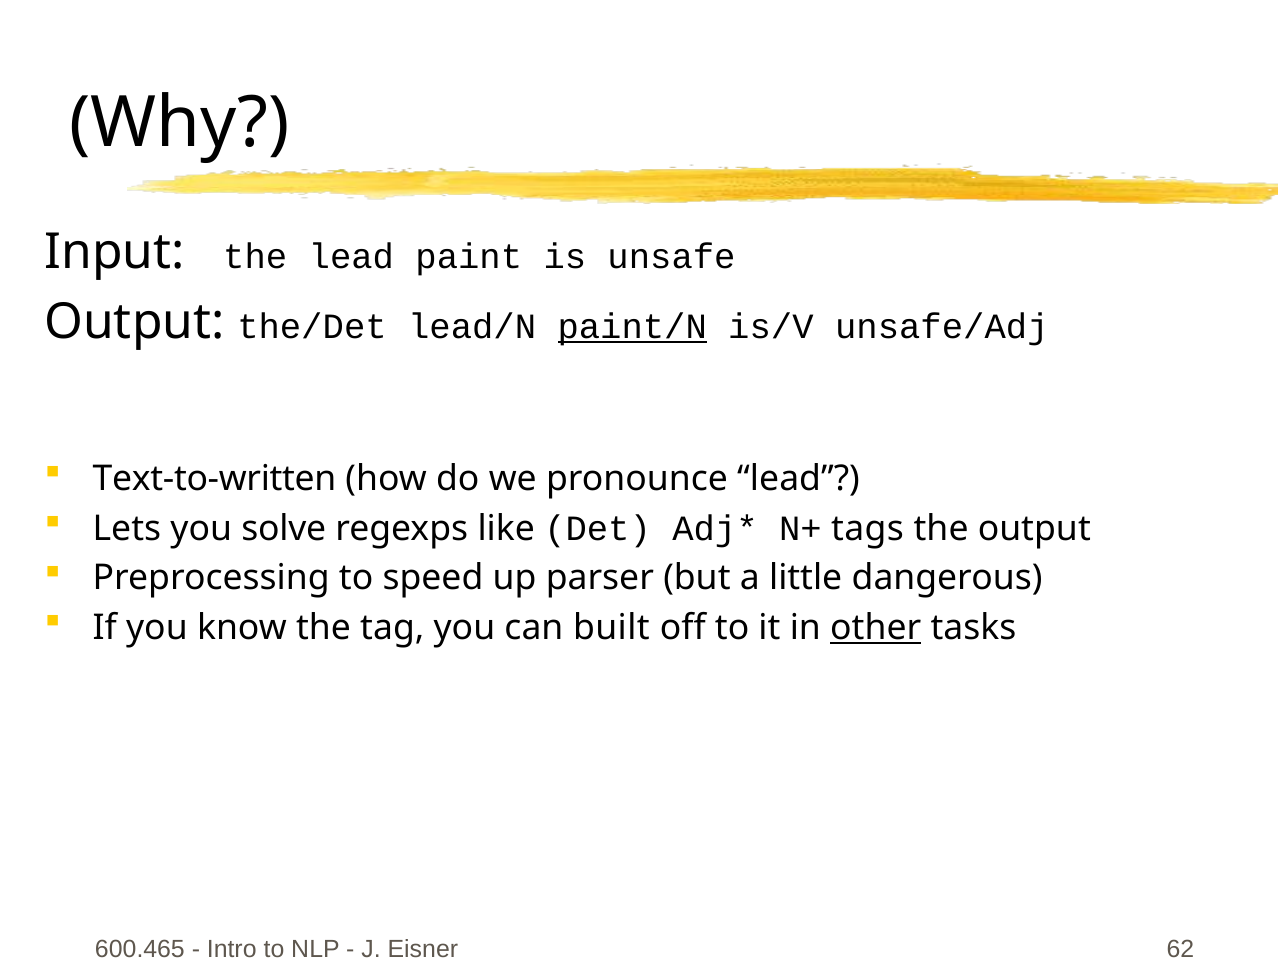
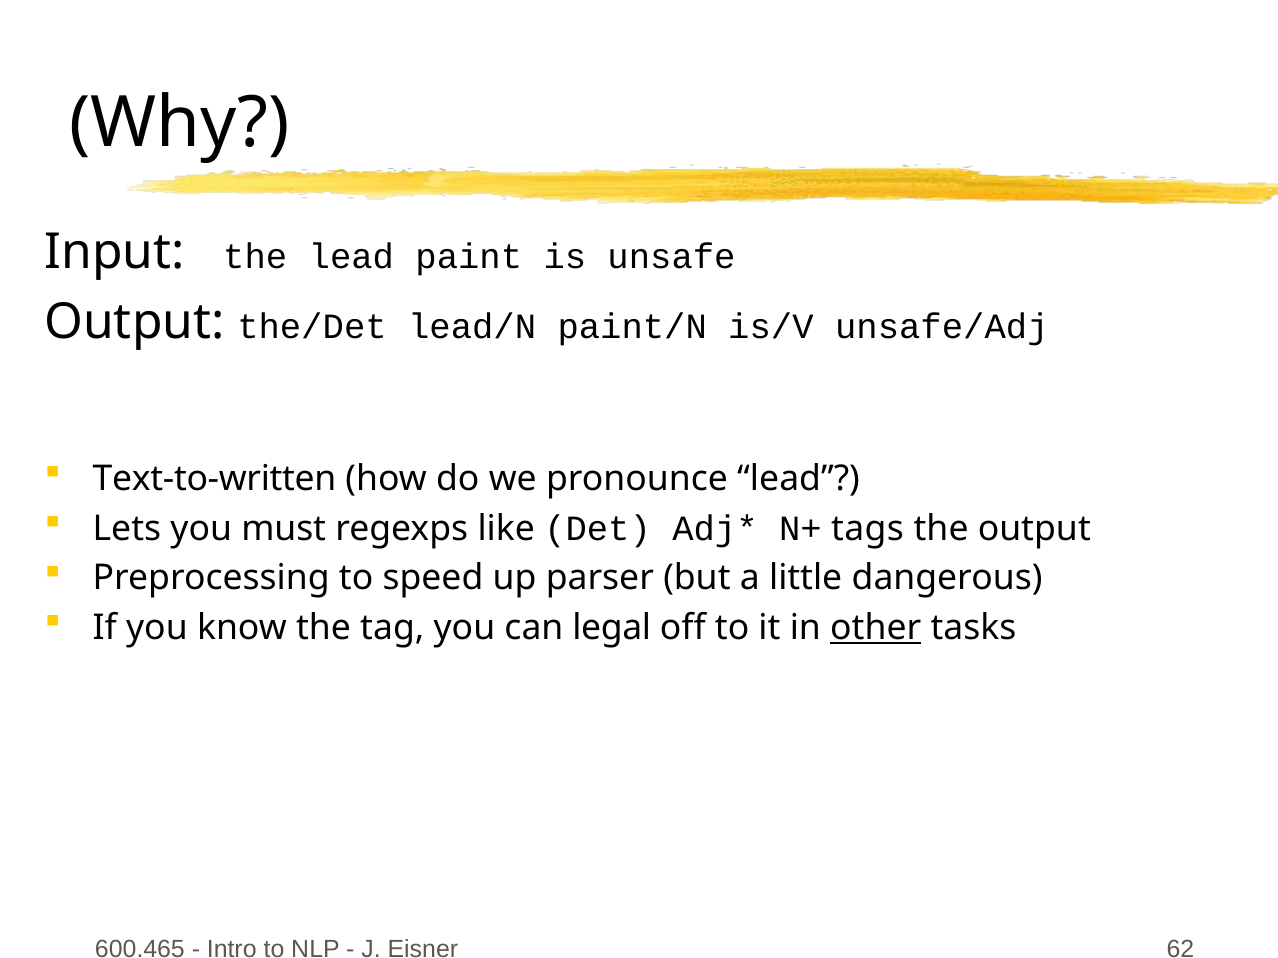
paint/N underline: present -> none (632, 327)
solve: solve -> must (284, 529)
built: built -> legal (612, 628)
